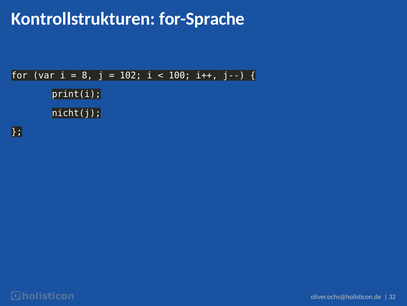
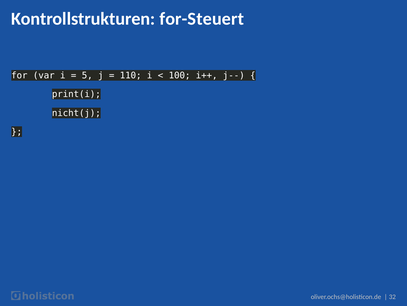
for-Sprache: for-Sprache -> for-Steuert (202, 19)
8: 8 -> 5 (87, 75)
102: 102 -> 110 (131, 75)
